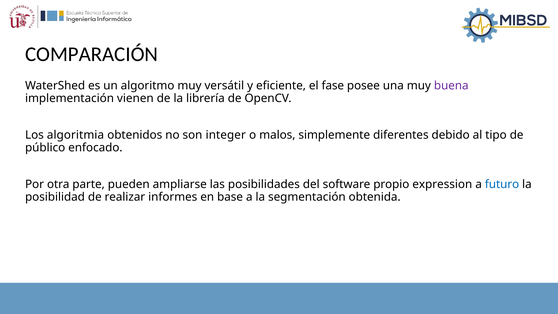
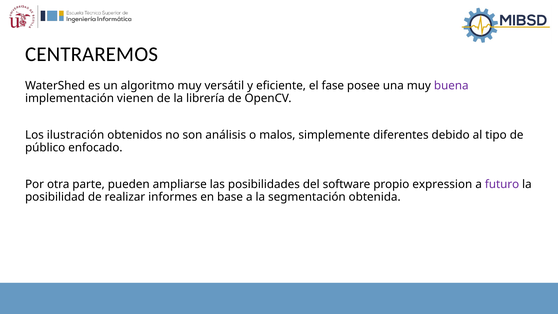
COMPARACIÓN: COMPARACIÓN -> CENTRAREMOS (92, 54)
algoritmia: algoritmia -> ilustración (76, 135)
integer: integer -> análisis (226, 135)
futuro colour: blue -> purple (502, 184)
